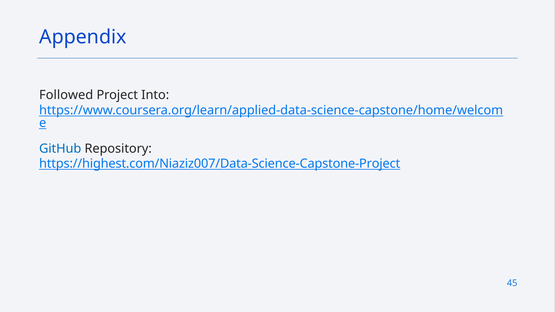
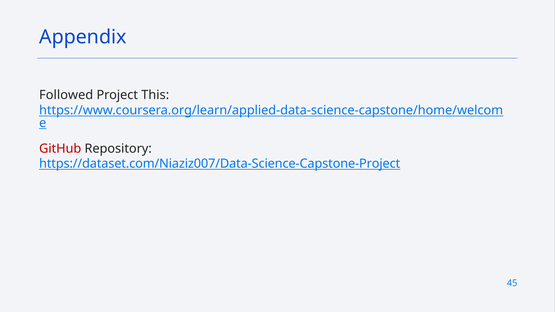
Into: Into -> This (155, 95)
GitHub colour: blue -> red (60, 149)
https://highest.com/Niaziz007/Data-Science-Capstone-Project: https://highest.com/Niaziz007/Data-Science-Capstone-Project -> https://dataset.com/Niaziz007/Data-Science-Capstone-Project (220, 164)
